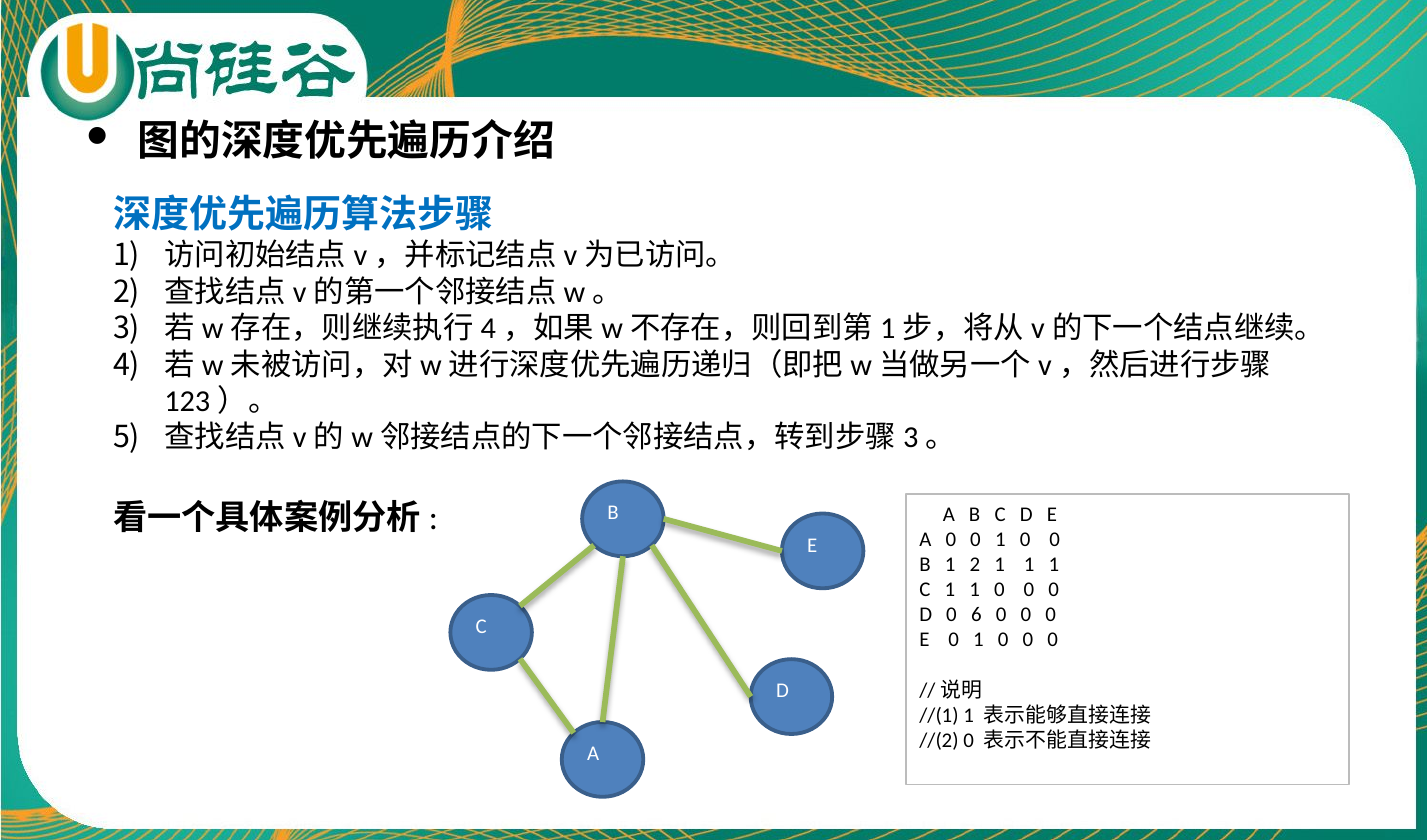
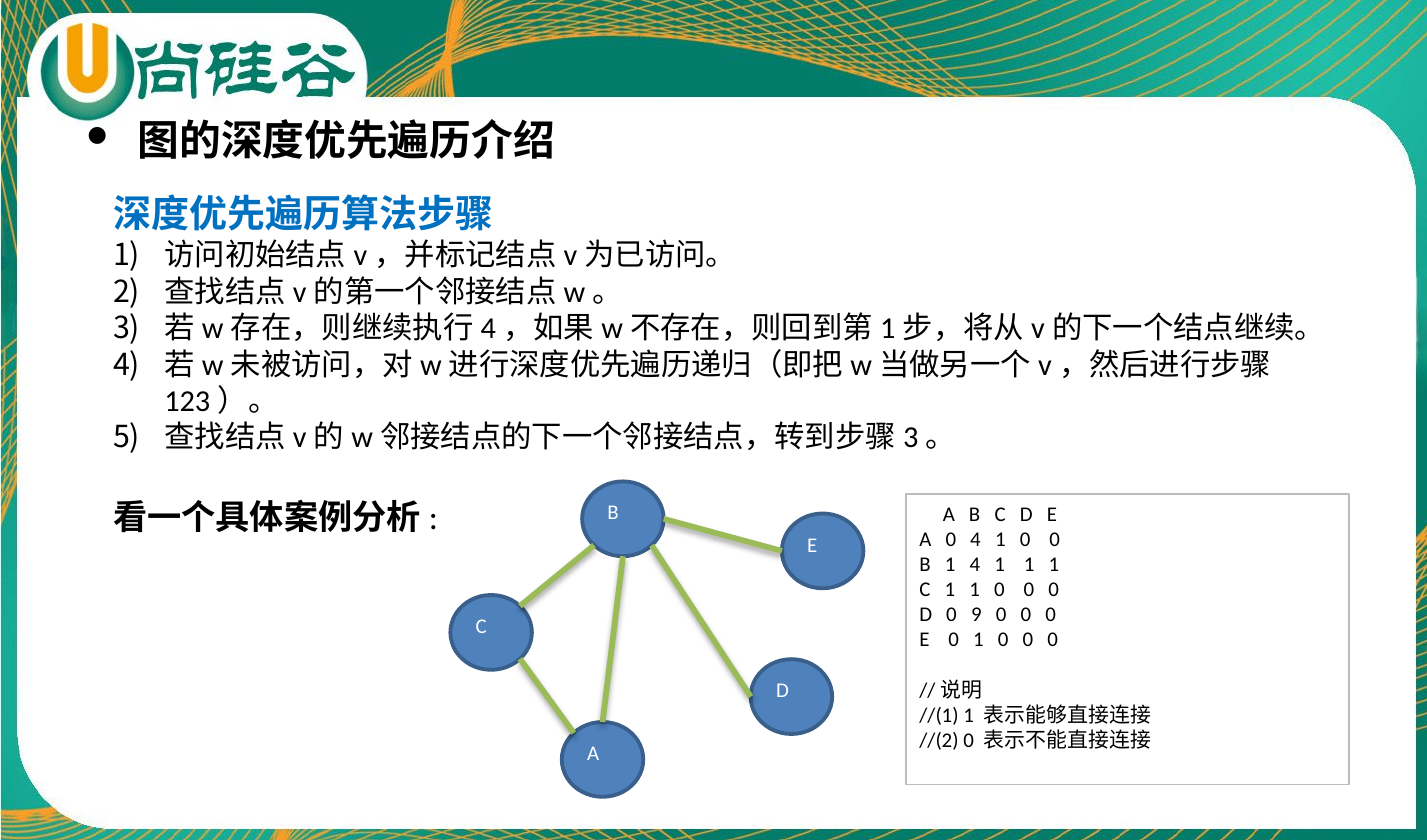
A 0 0: 0 -> 4 (976, 540)
1 2: 2 -> 4 (975, 565)
6: 6 -> 9 (976, 615)
